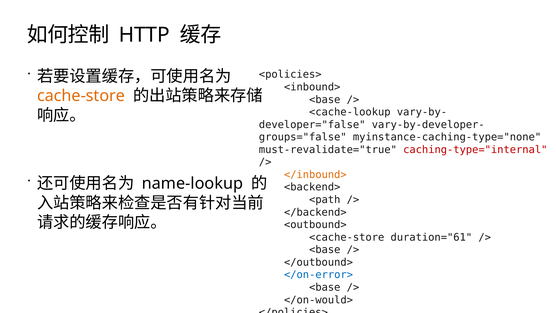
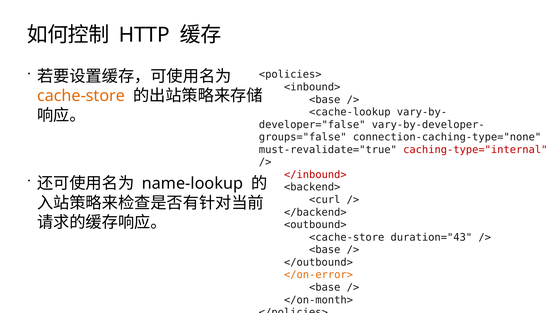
myinstance-caching-type="none: myinstance-caching-type="none -> connection-caching-type="none (447, 137)
</inbound> colour: orange -> red (315, 175)
<path: <path -> <curl (325, 200)
duration="61: duration="61 -> duration="43 (431, 237)
</on-error> colour: blue -> orange (319, 275)
</on-would>: </on-would> -> </on-month> (319, 300)
